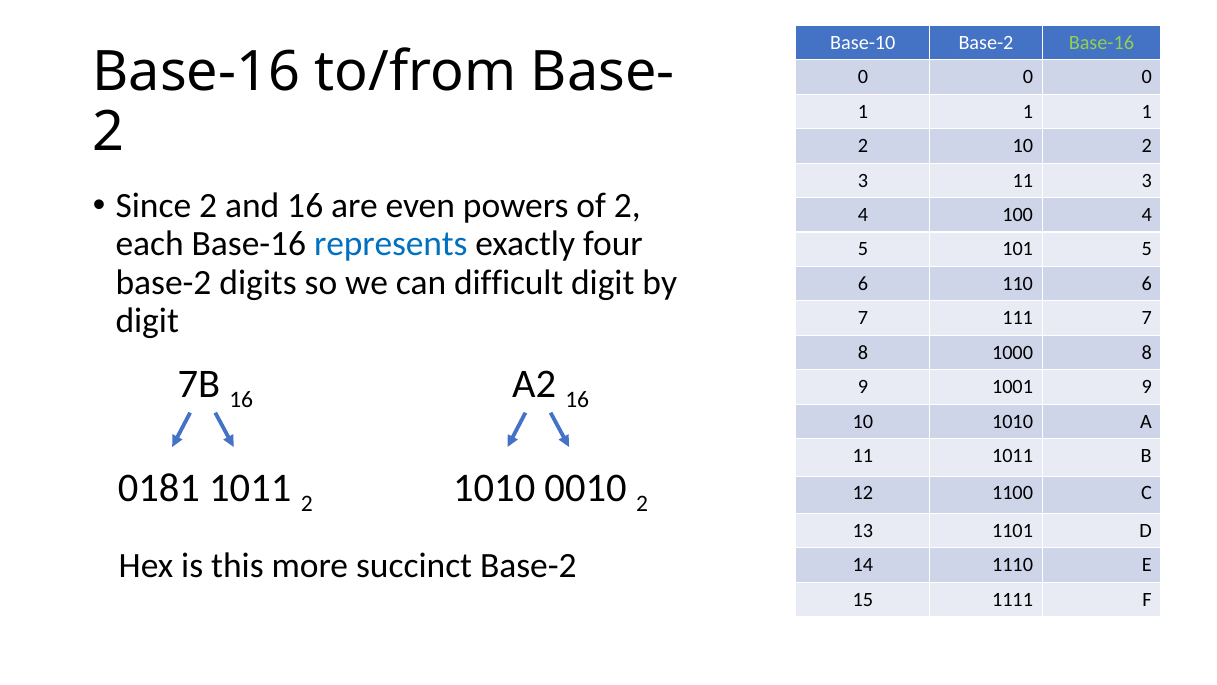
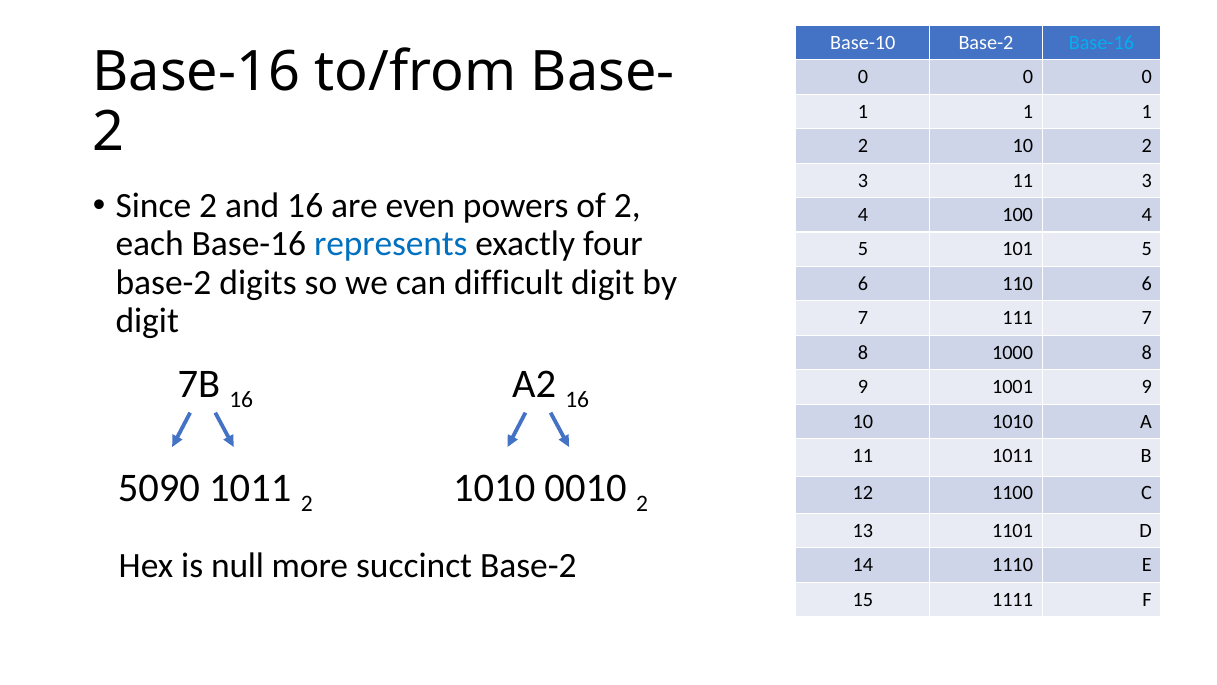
Base-16 colour: light green -> light blue (1101, 43)
0181: 0181 -> 5090 (159, 488)
this: this -> null (238, 566)
